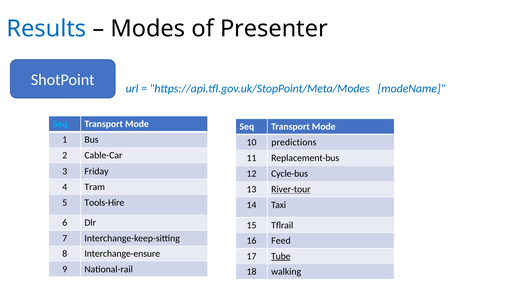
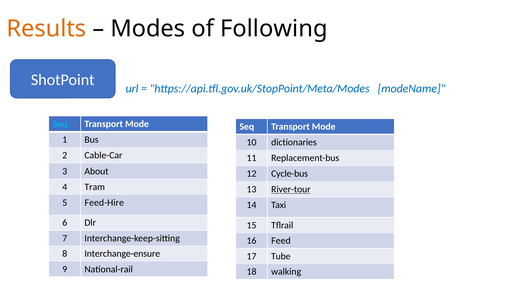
Results colour: blue -> orange (46, 29)
Presenter: Presenter -> Following (274, 29)
predictions: predictions -> dictionaries (294, 142)
Friday: Friday -> About (97, 171)
Tools-Hire: Tools-Hire -> Feed-Hire (104, 203)
Tube underline: present -> none (281, 256)
